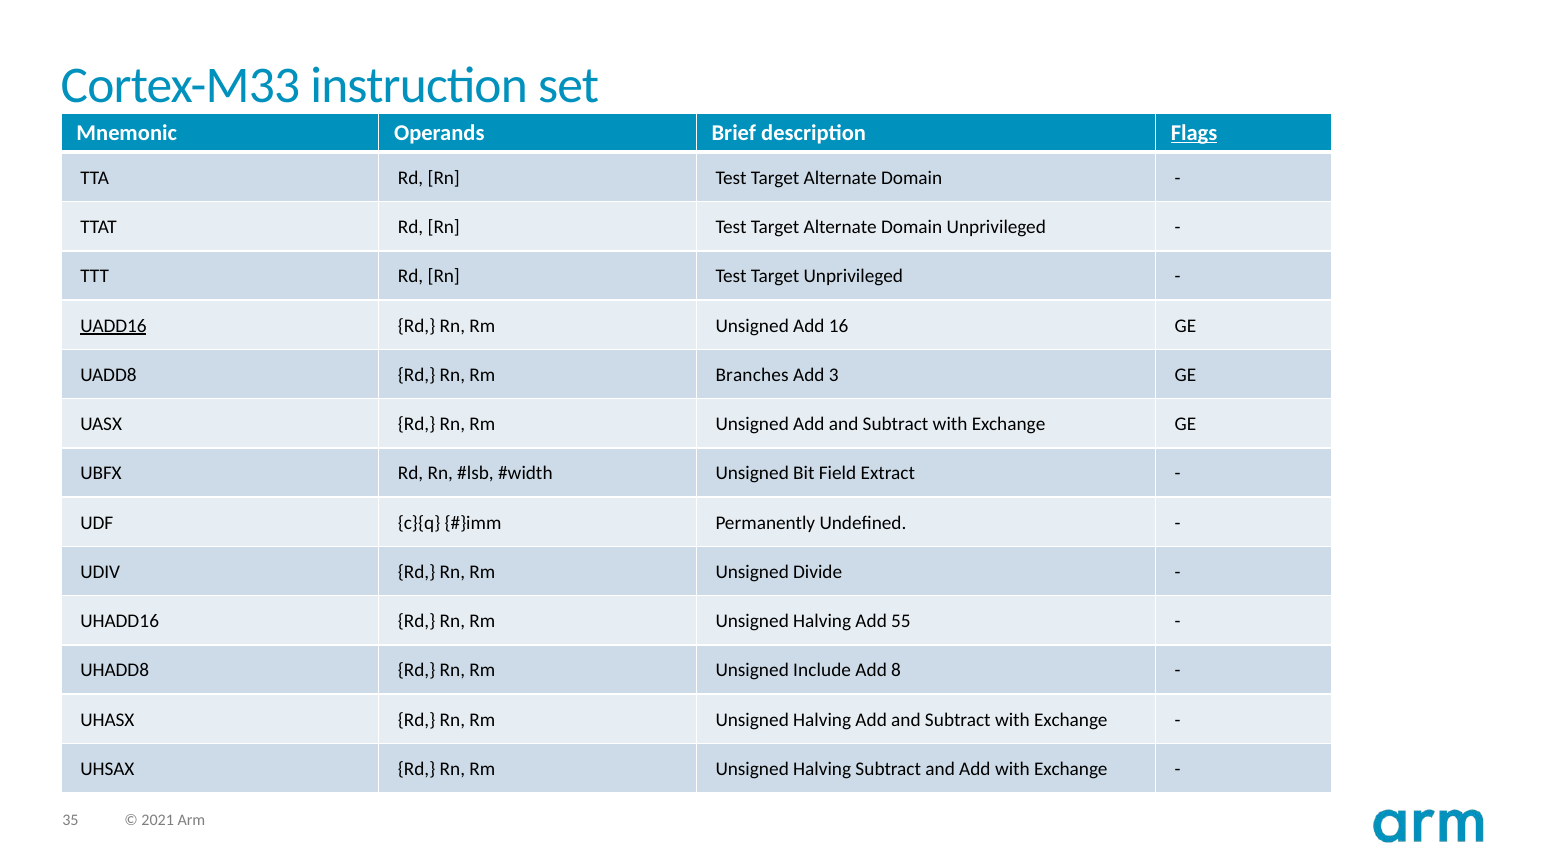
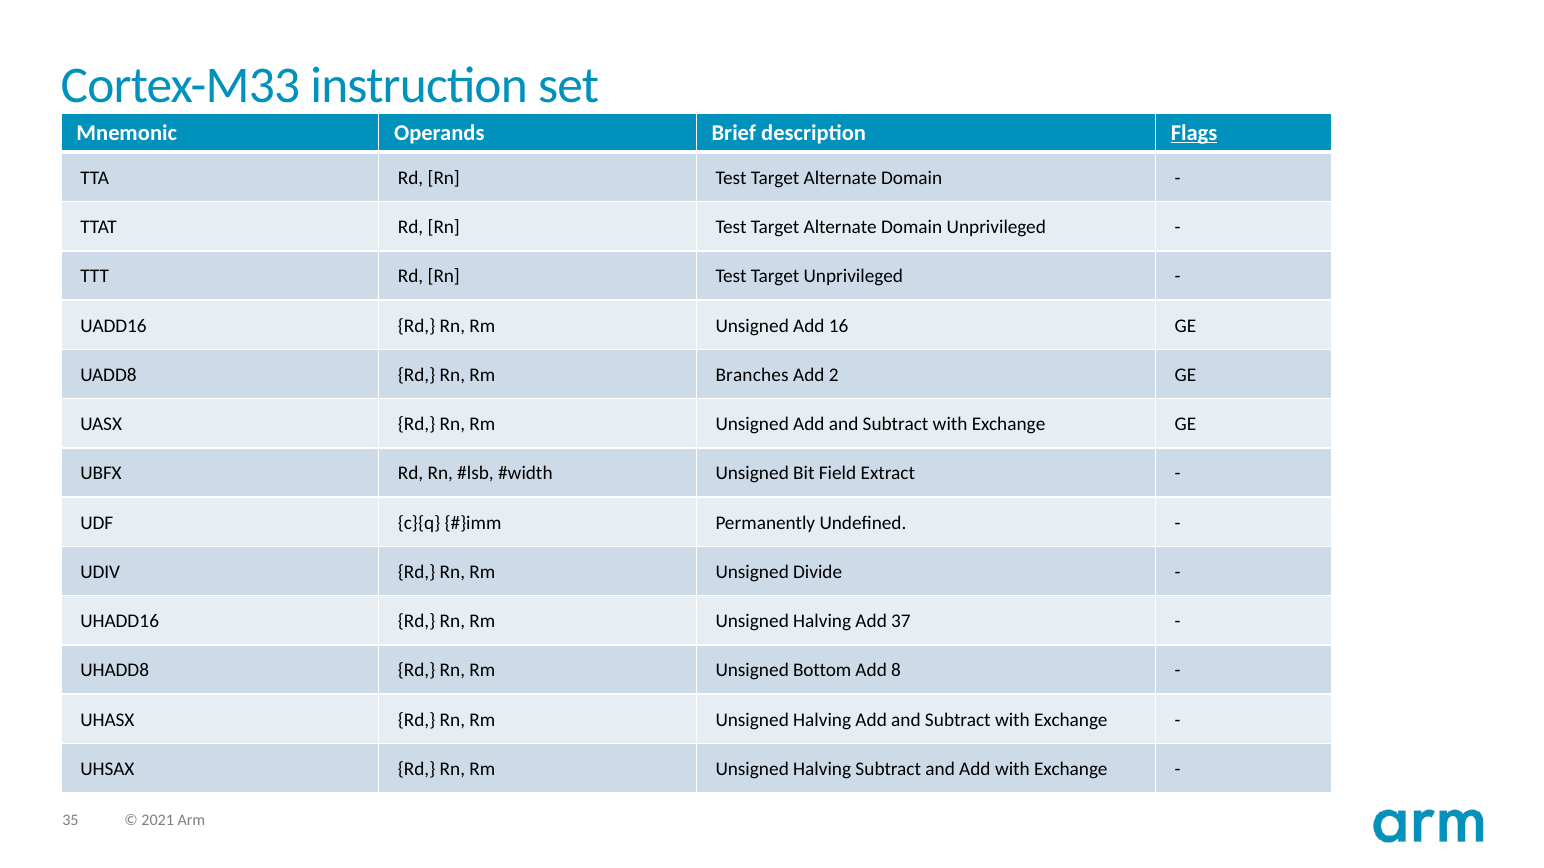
UADD16 underline: present -> none (113, 326)
3: 3 -> 2 (834, 375)
55: 55 -> 37 (901, 622)
Include: Include -> Bottom (822, 671)
